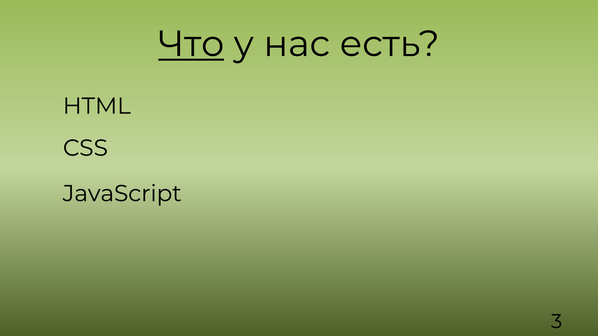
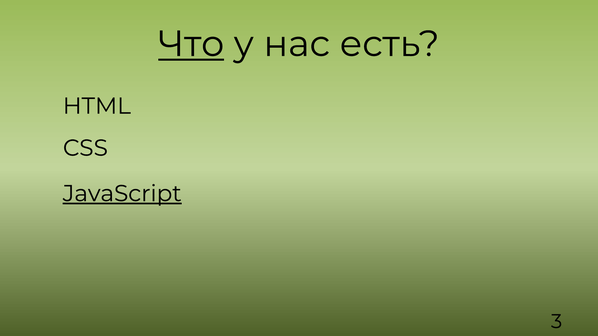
JavaScript underline: none -> present (122, 194)
